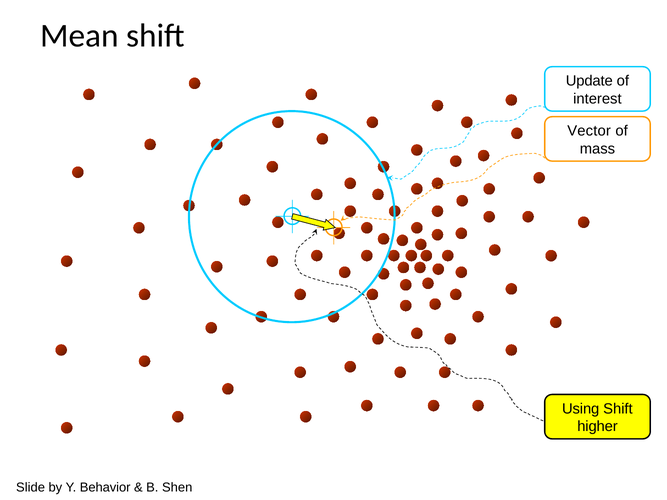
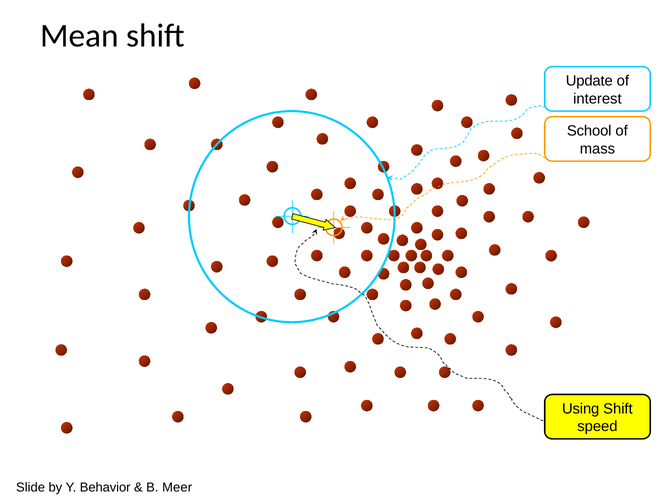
Vector: Vector -> School (589, 131)
higher: higher -> speed (597, 427)
Shen: Shen -> Meer (177, 488)
